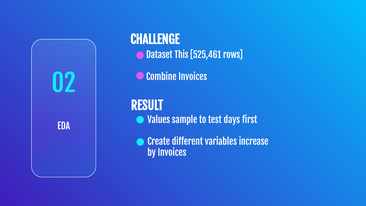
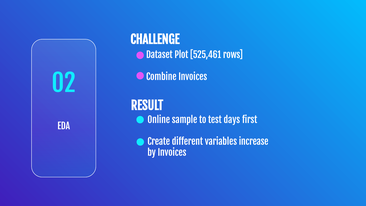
This: This -> Plot (181, 55)
Values: Values -> Online (159, 120)
